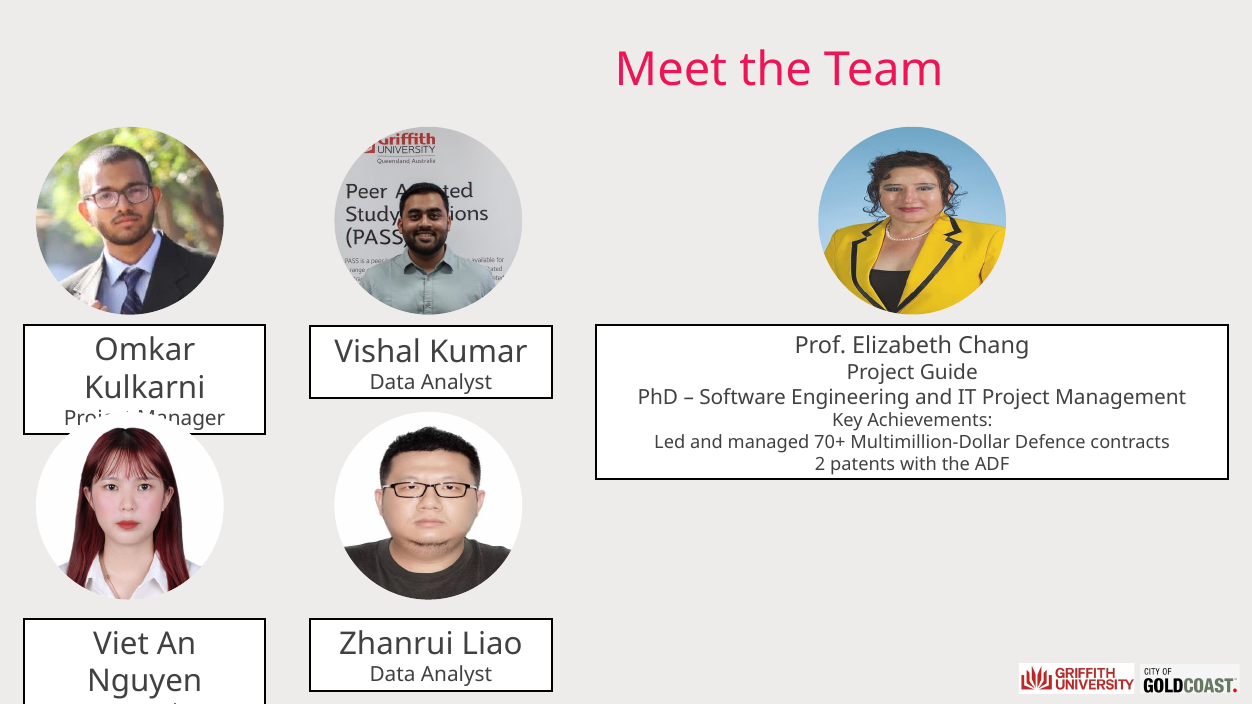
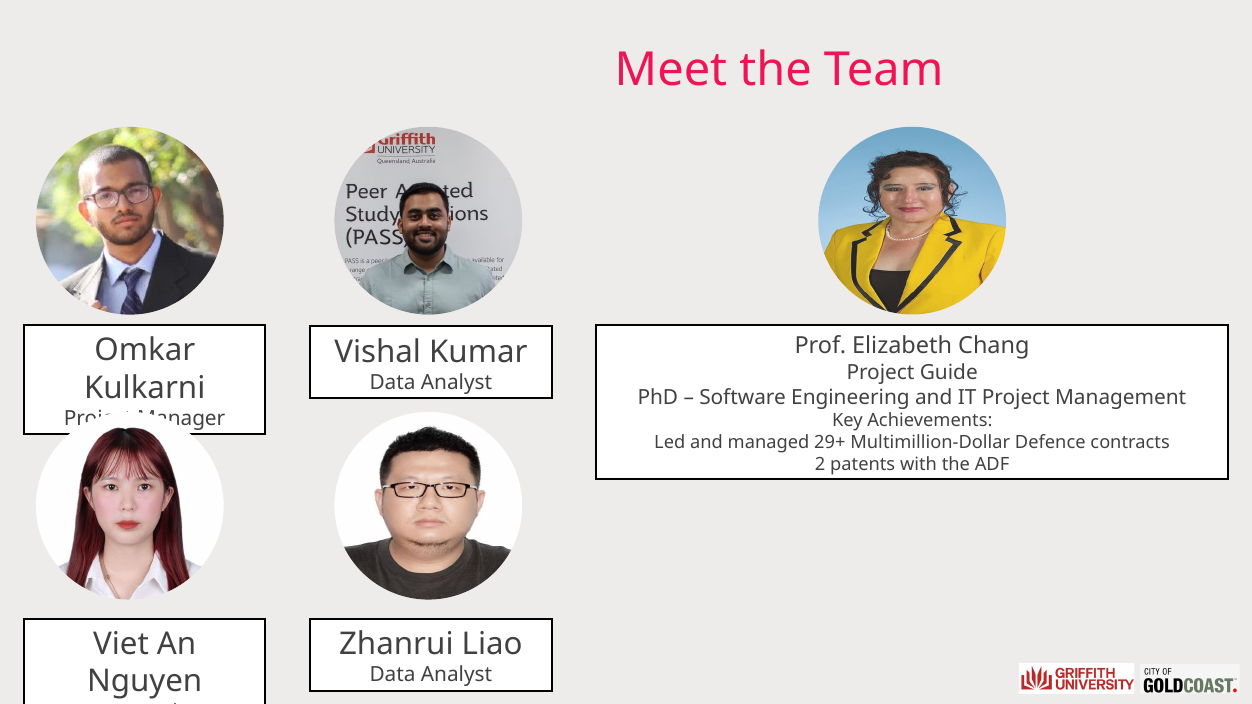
70+: 70+ -> 29+ (830, 443)
